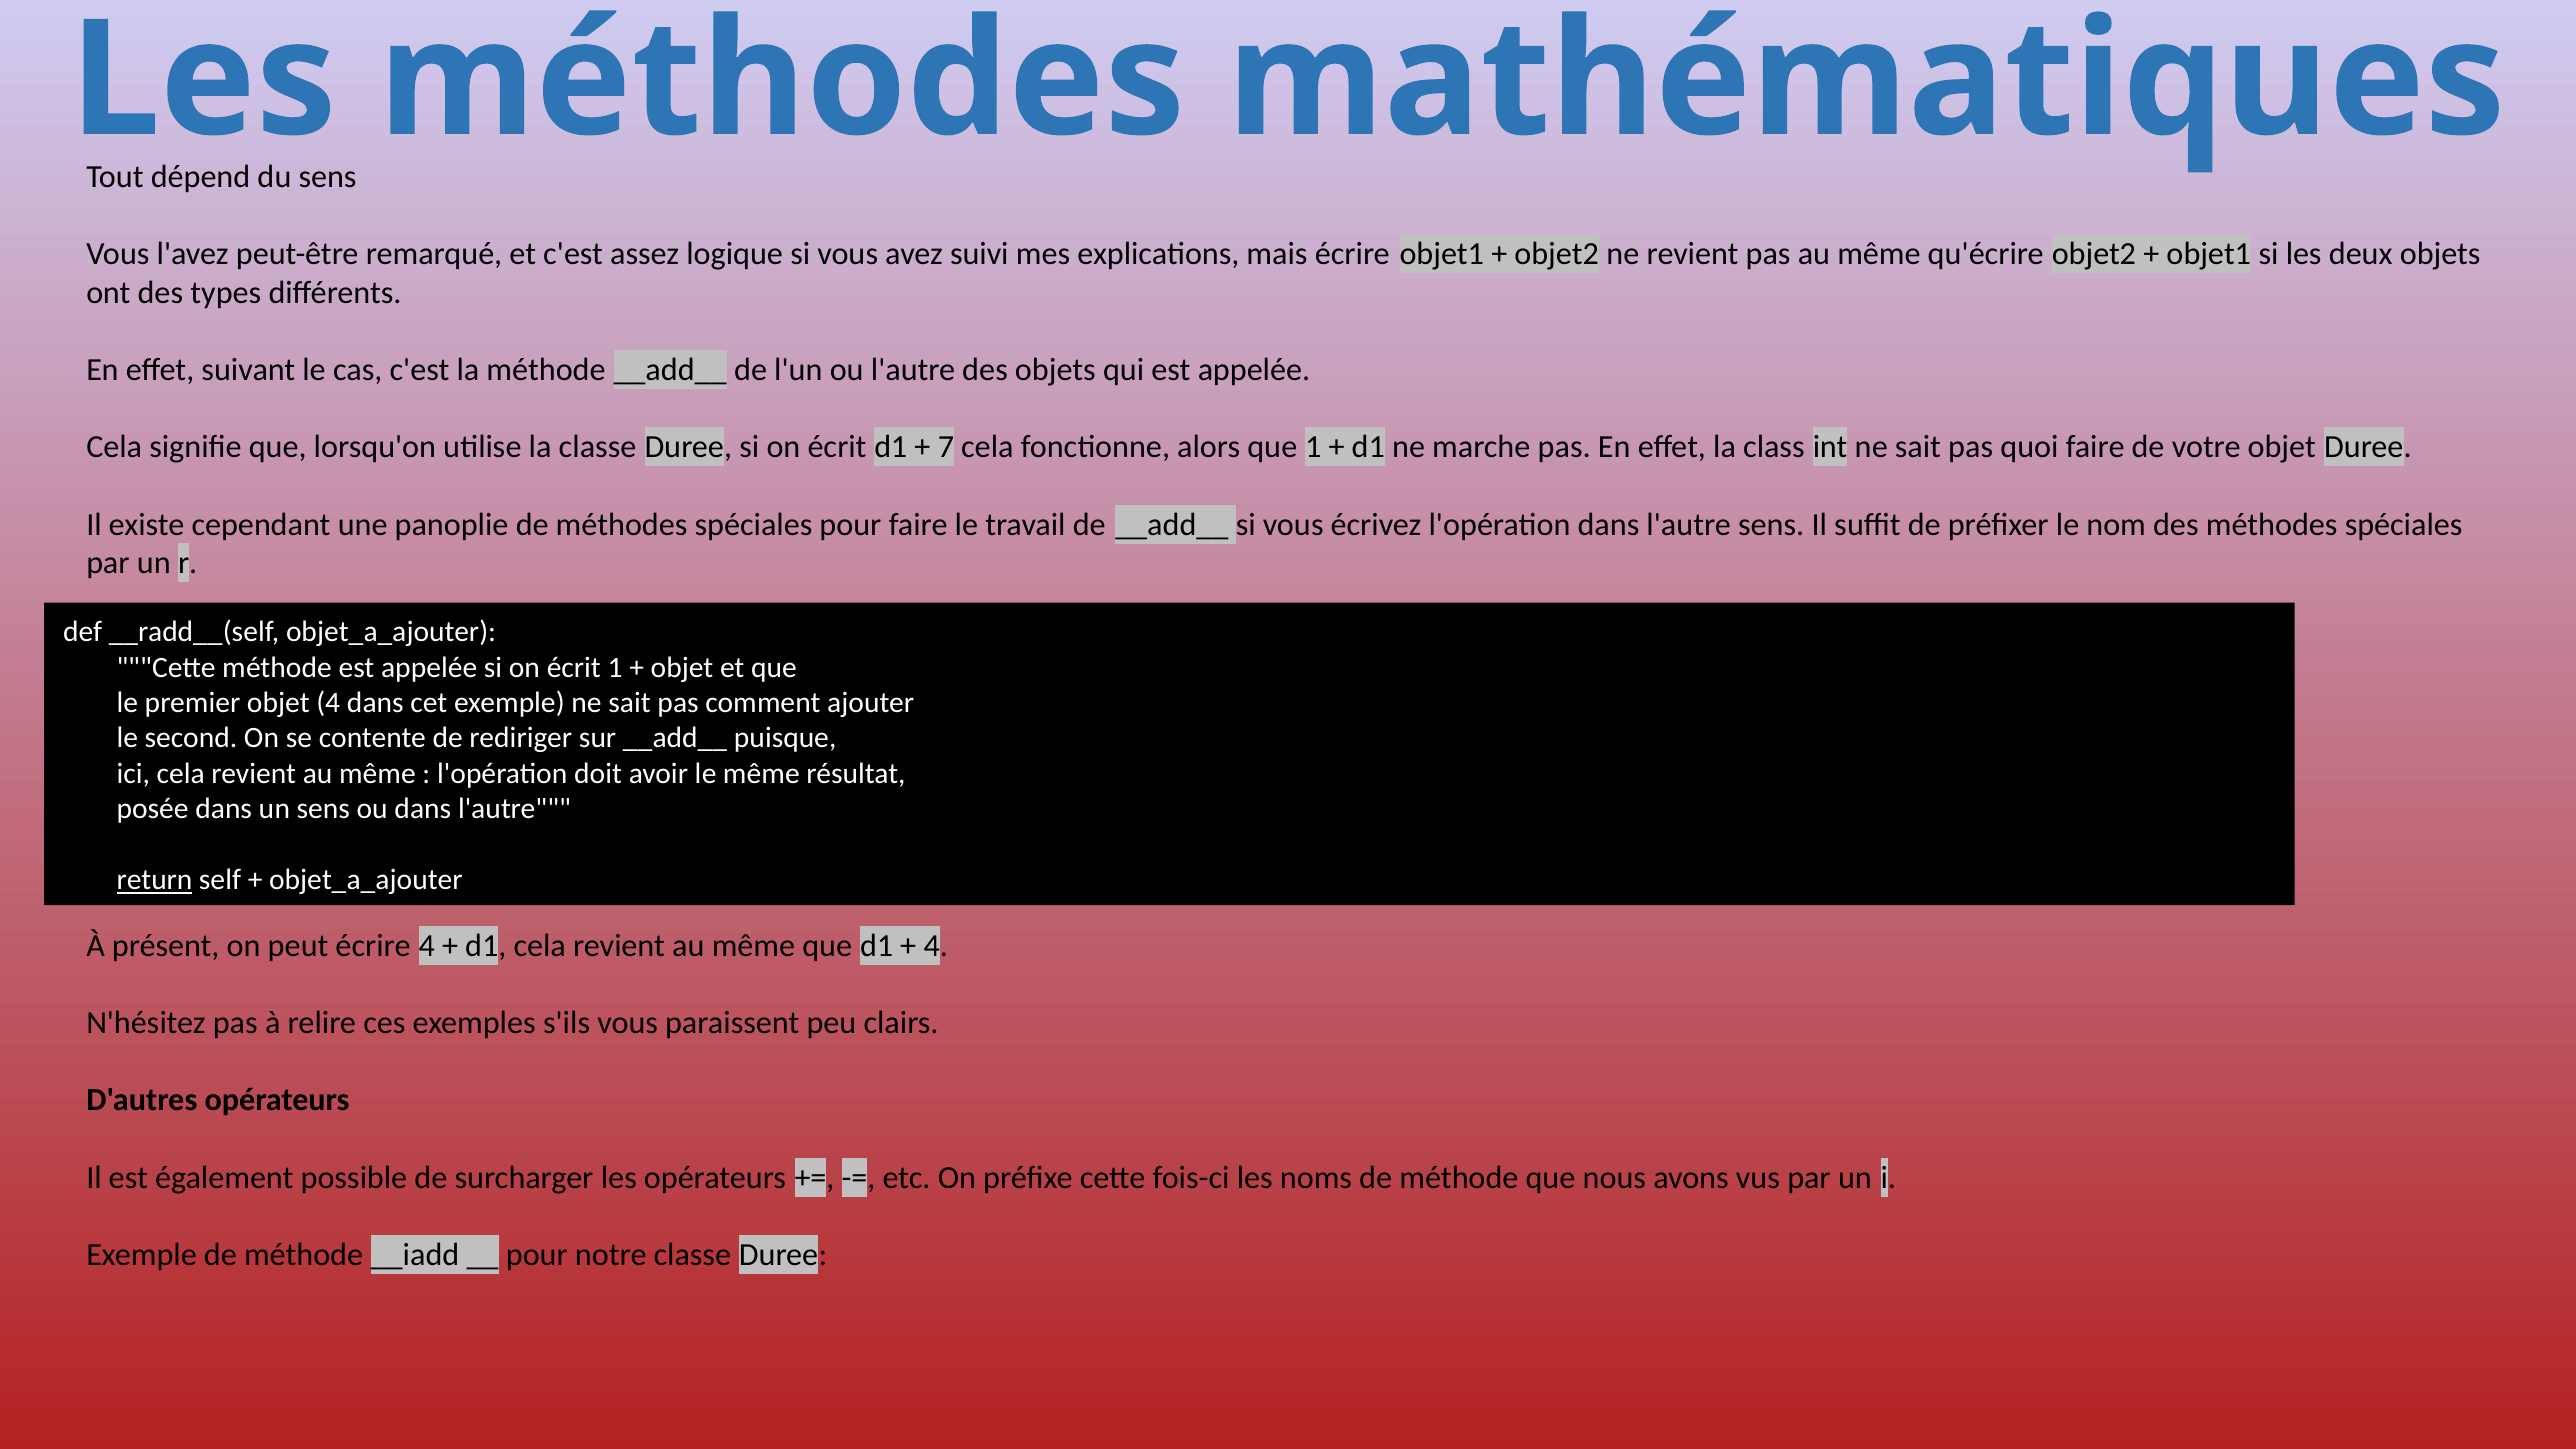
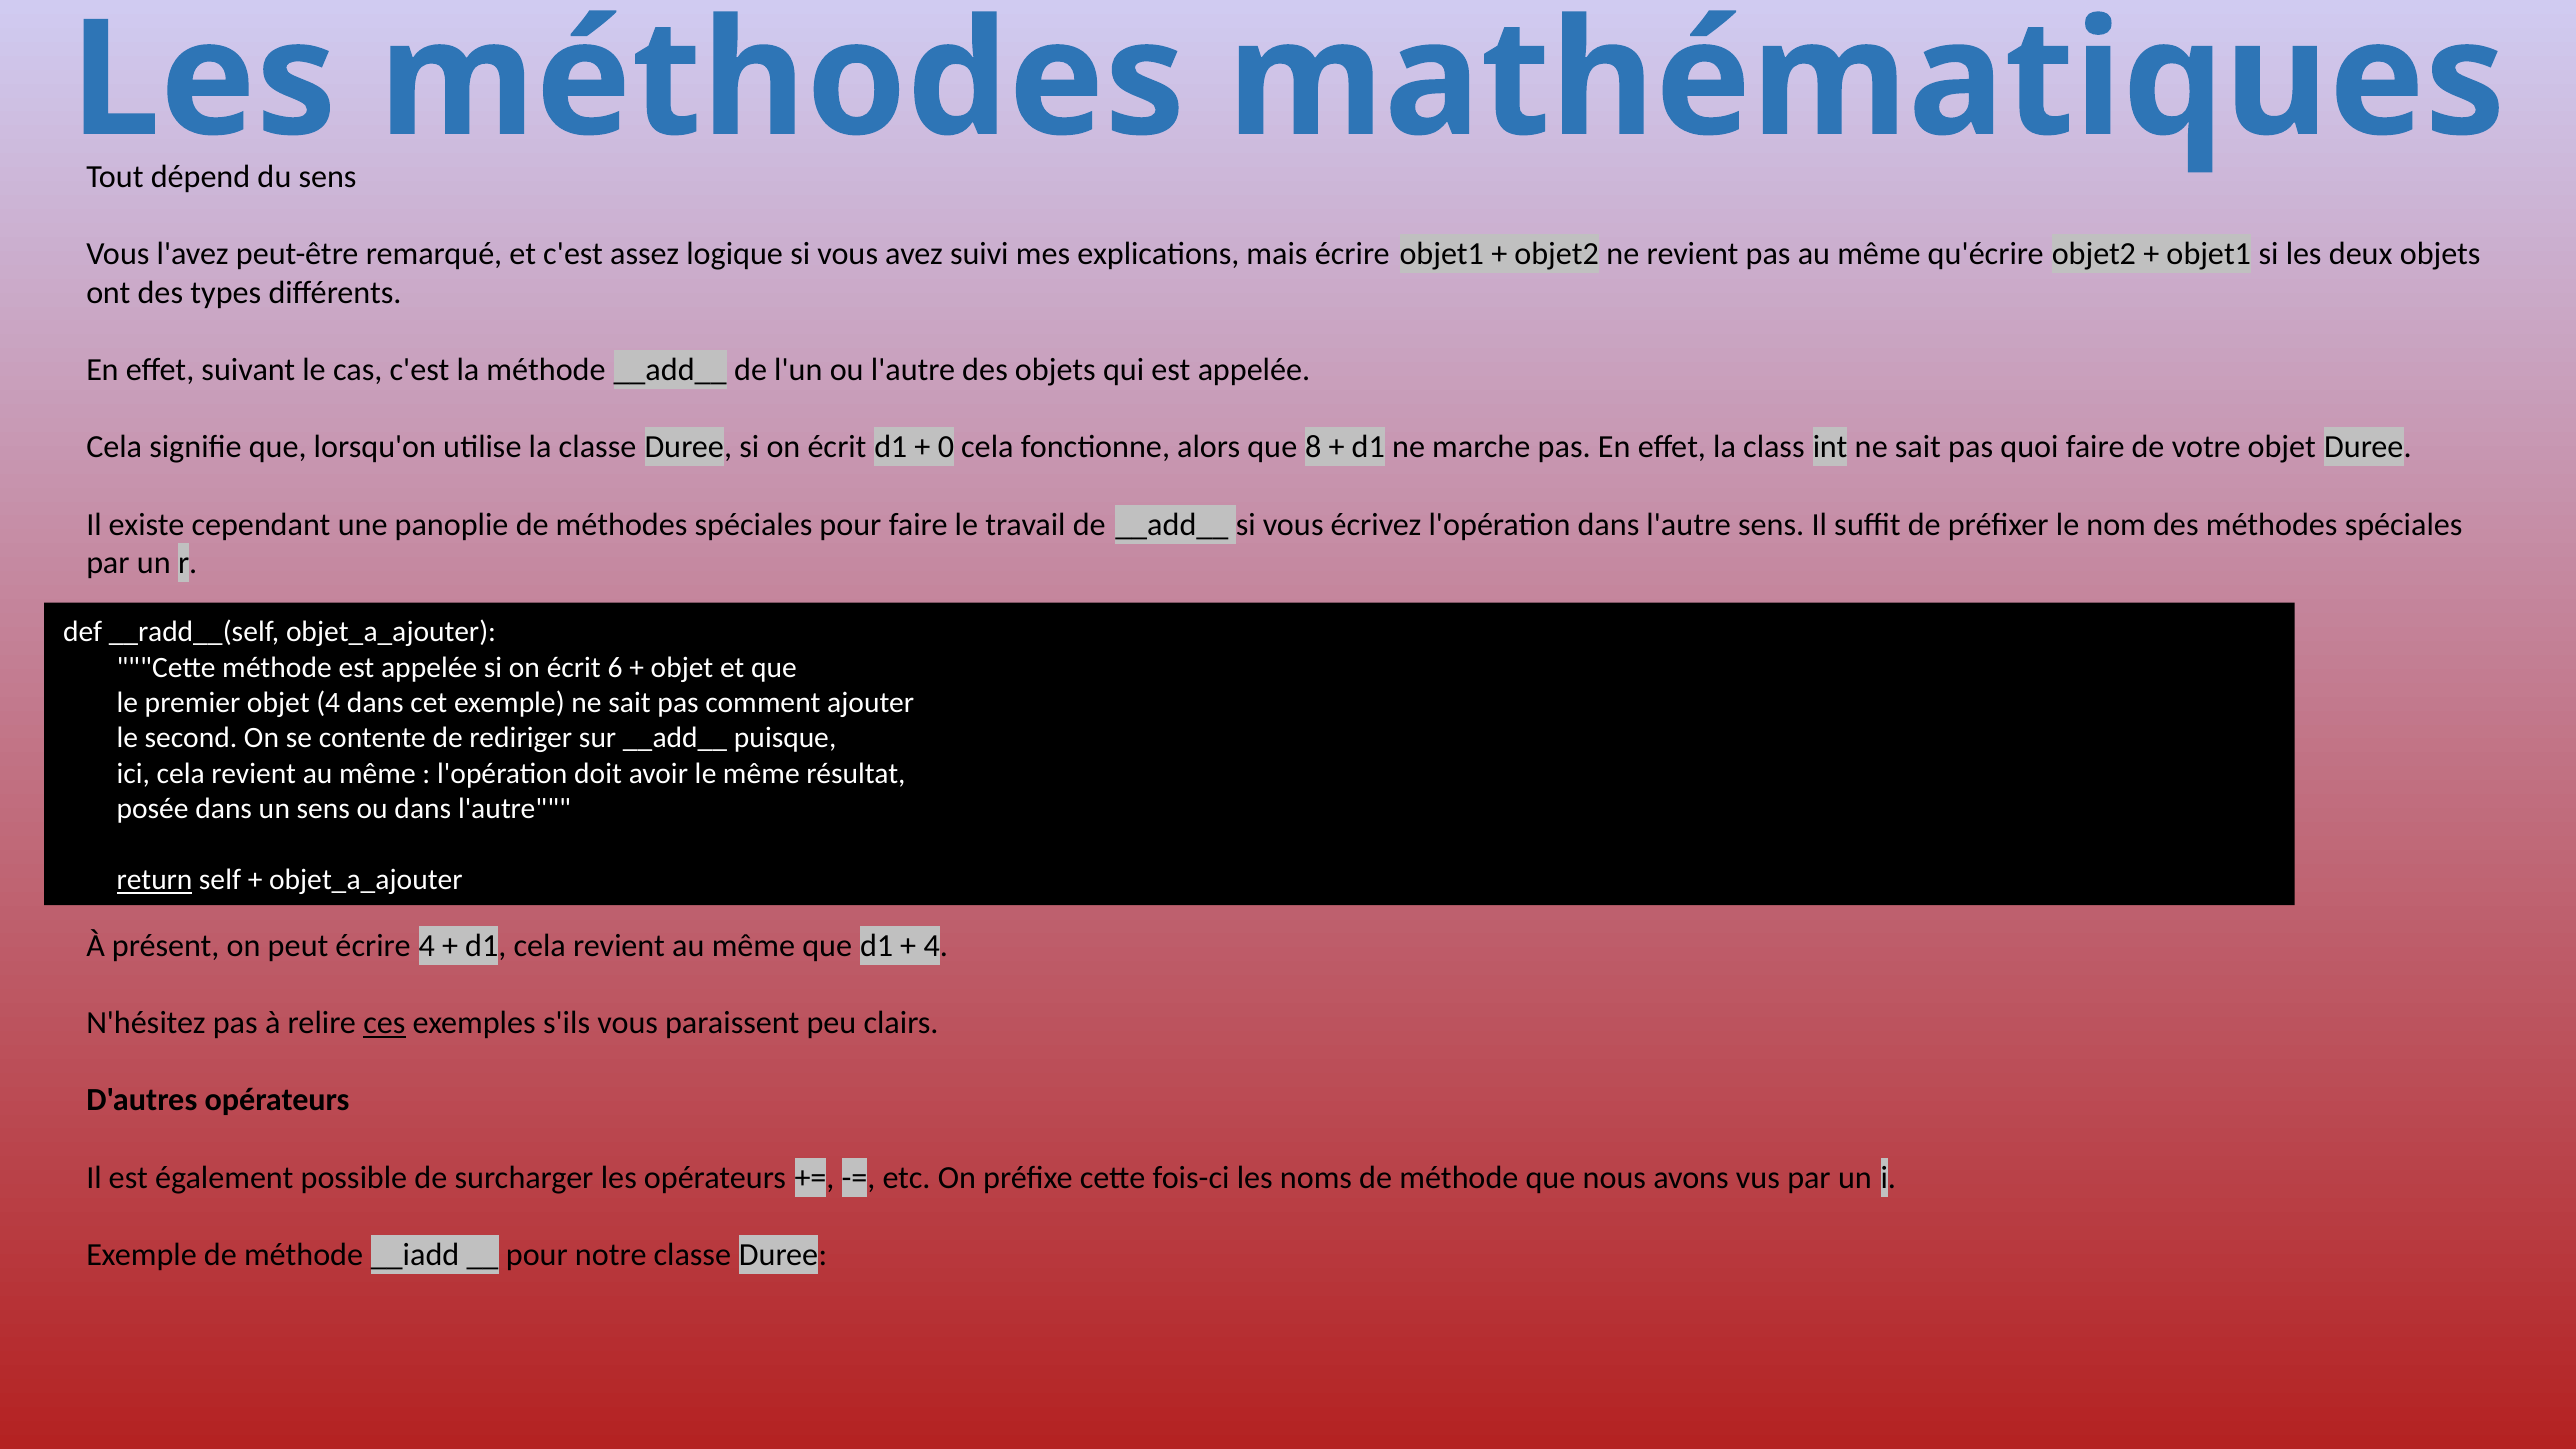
7: 7 -> 0 (946, 447)
que 1: 1 -> 8 (1313, 447)
écrit 1: 1 -> 6 (615, 667)
ces underline: none -> present (384, 1023)
